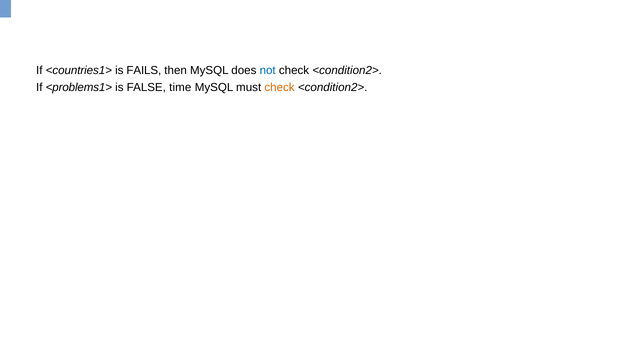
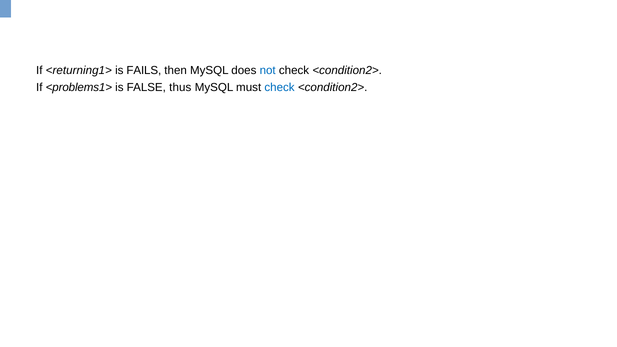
<countries1>: <countries1> -> <returning1> (79, 71)
time: time -> thus (180, 88)
check colour: orange -> blue (280, 88)
